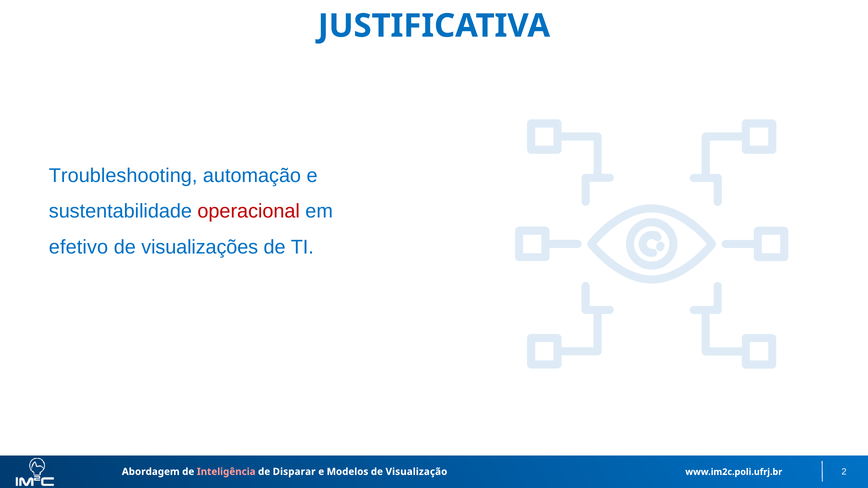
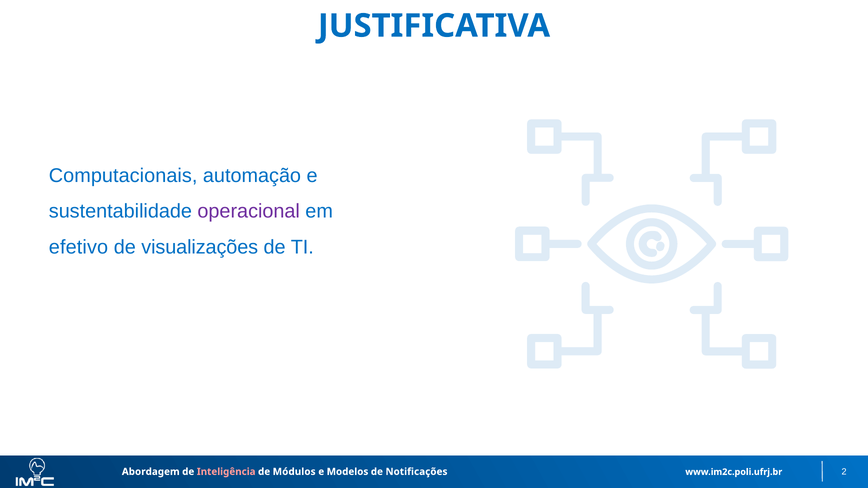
Troubleshooting: Troubleshooting -> Computacionais (123, 176)
operacional colour: red -> purple (249, 211)
Disparar: Disparar -> Módulos (294, 472)
Visualização: Visualização -> Notificações (416, 472)
